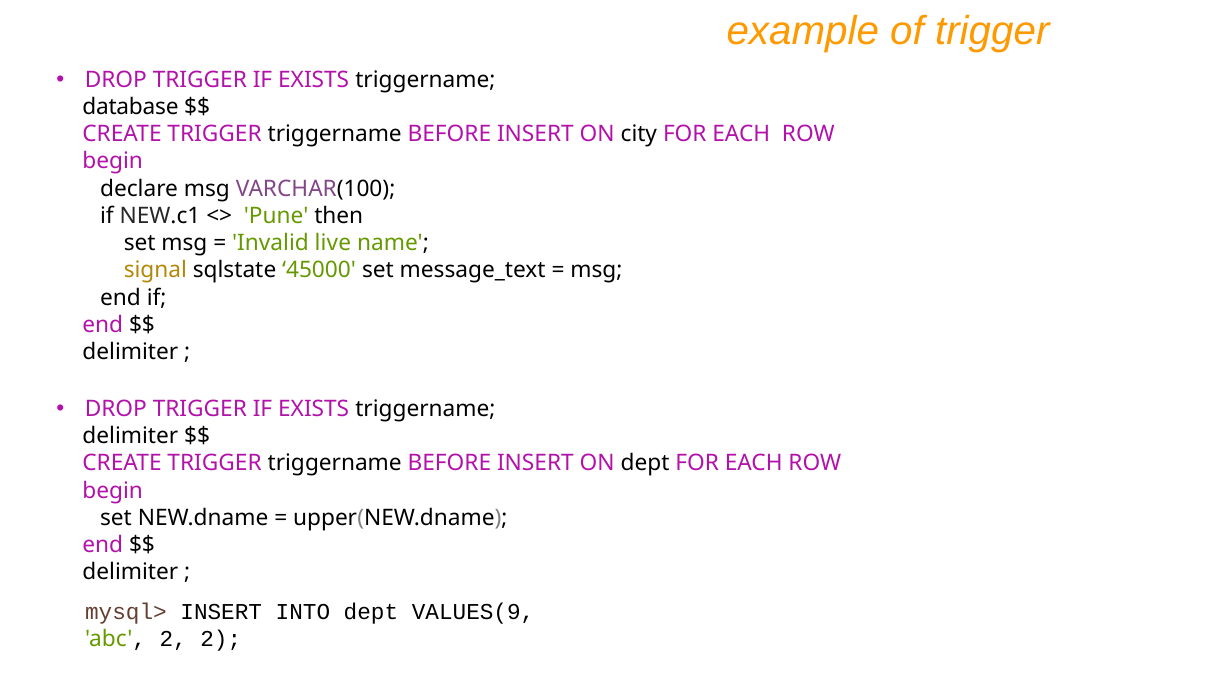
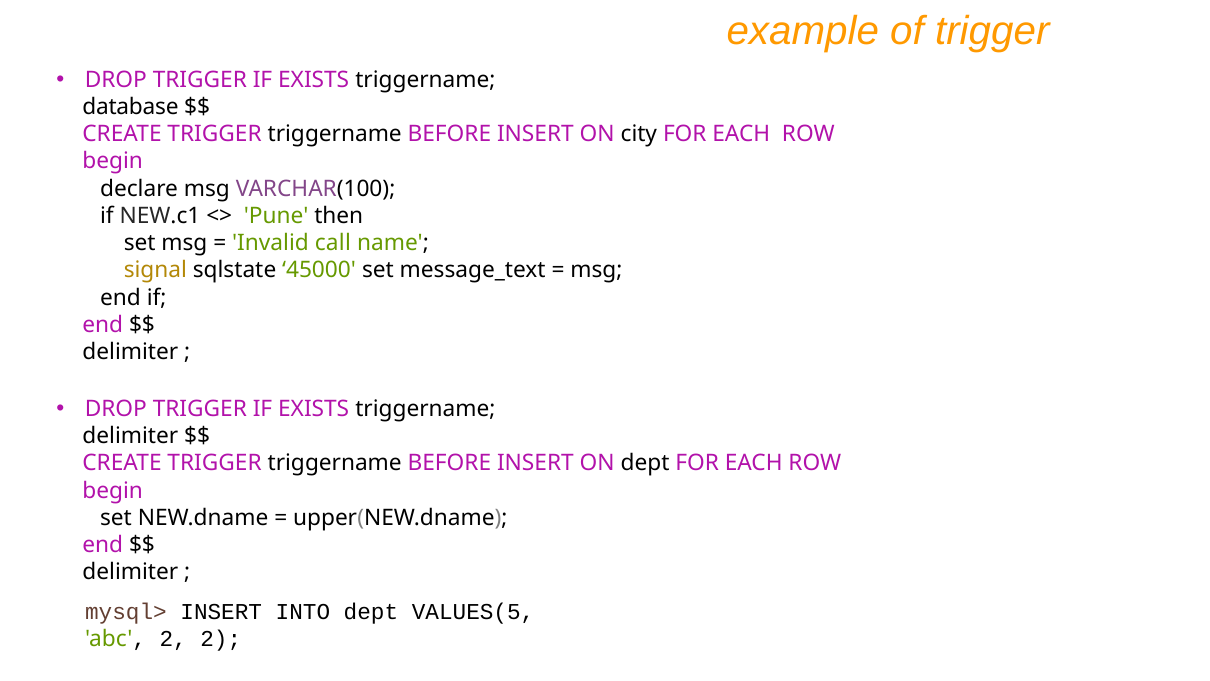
live: live -> call (333, 243)
VALUES(9: VALUES(9 -> VALUES(5 (473, 612)
